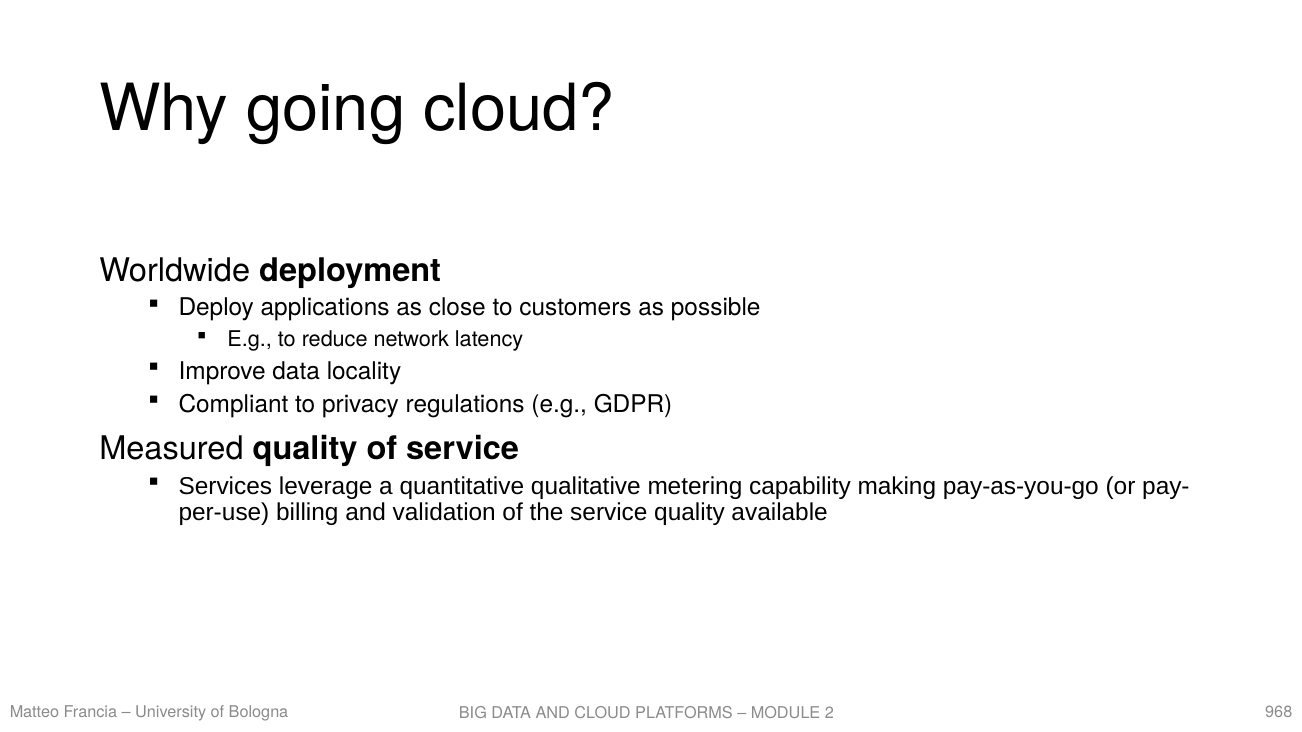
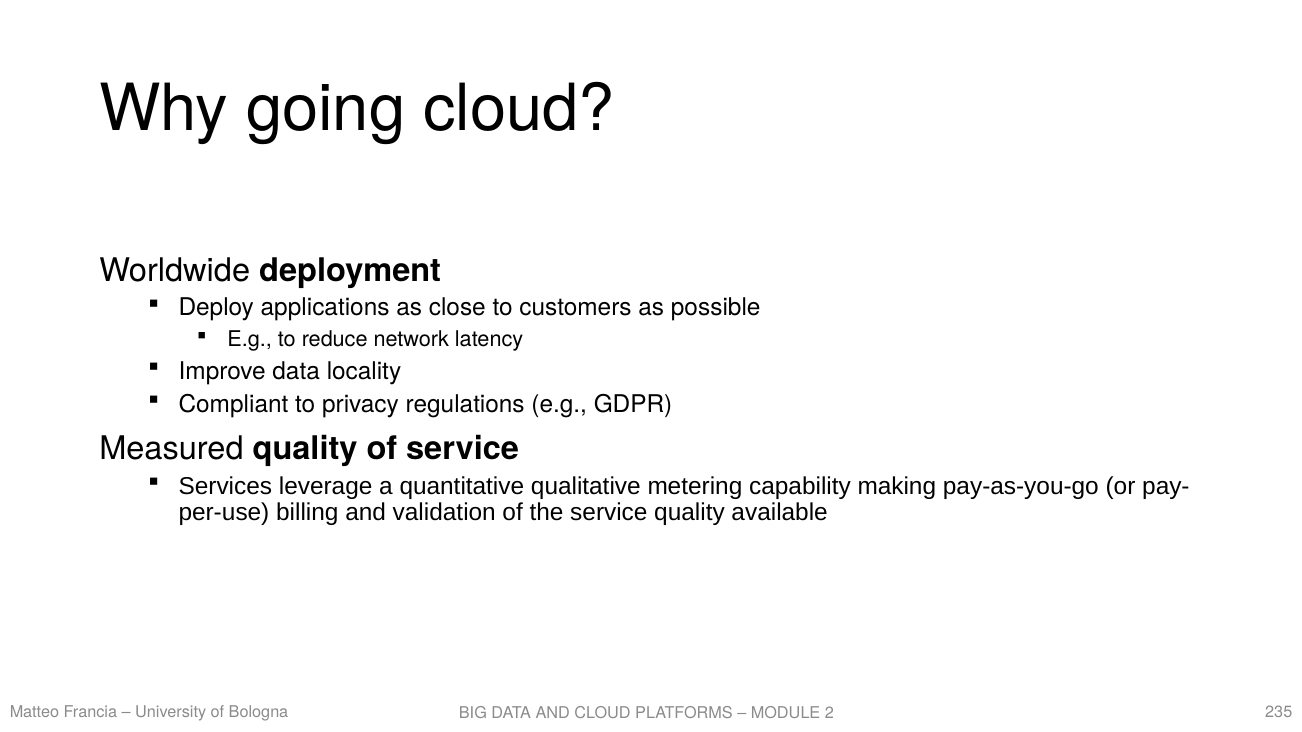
968: 968 -> 235 (1279, 712)
